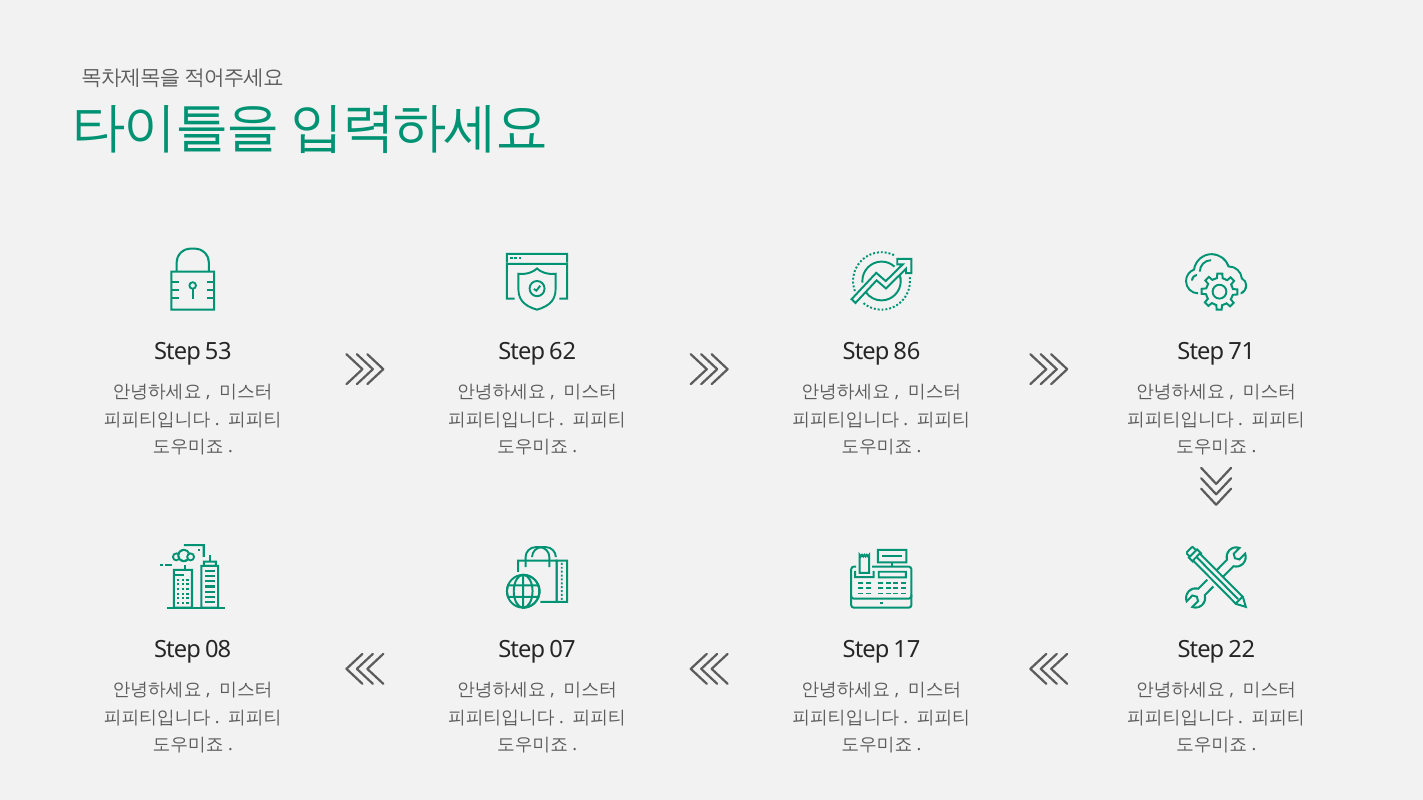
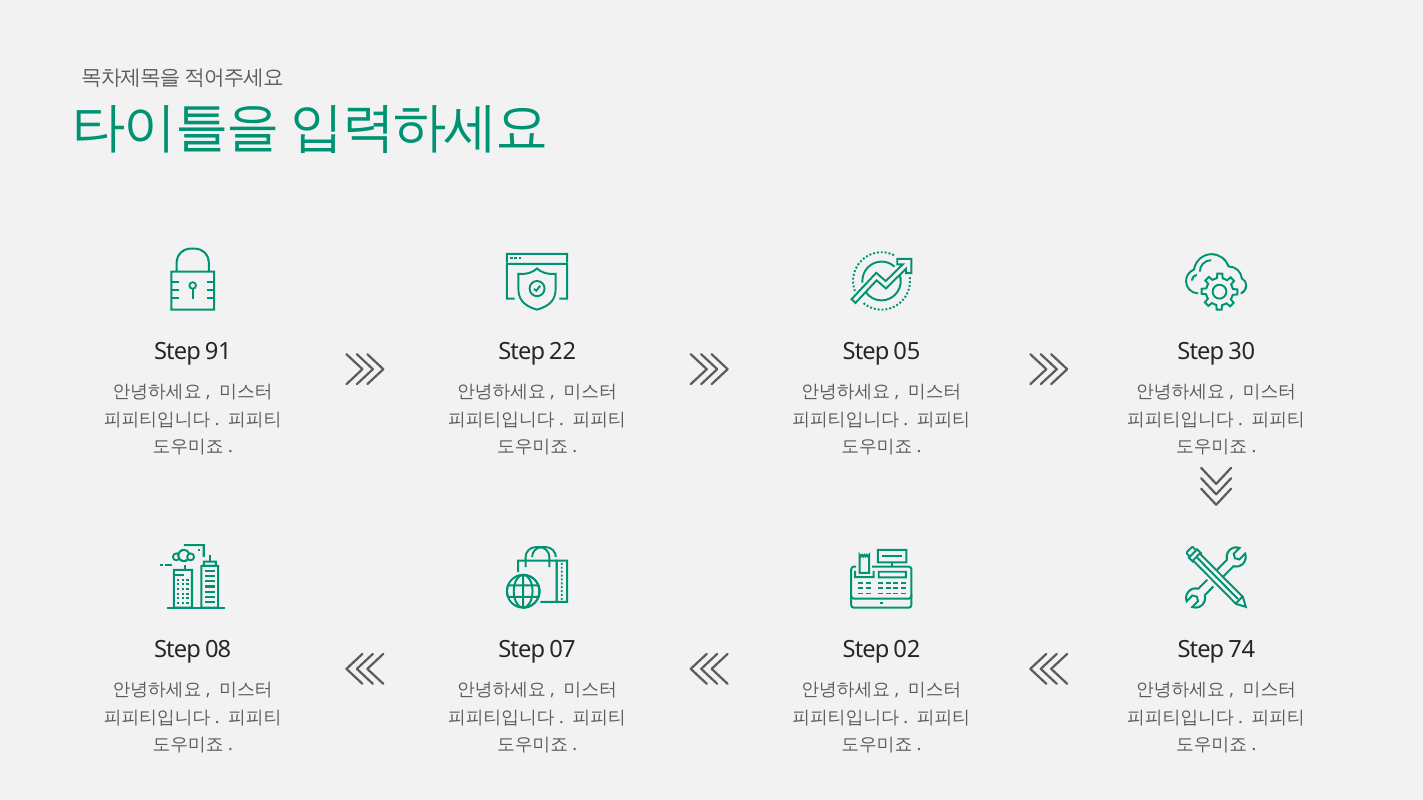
53: 53 -> 91 (218, 352)
62: 62 -> 22 (563, 352)
86: 86 -> 05 (907, 352)
71: 71 -> 30 (1242, 352)
17: 17 -> 02 (907, 650)
22: 22 -> 74 (1242, 650)
